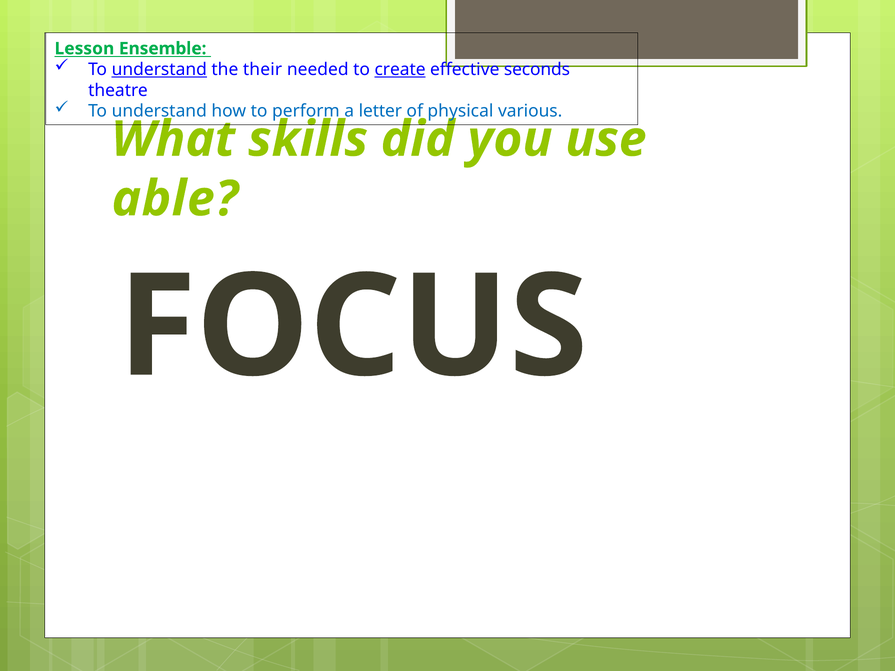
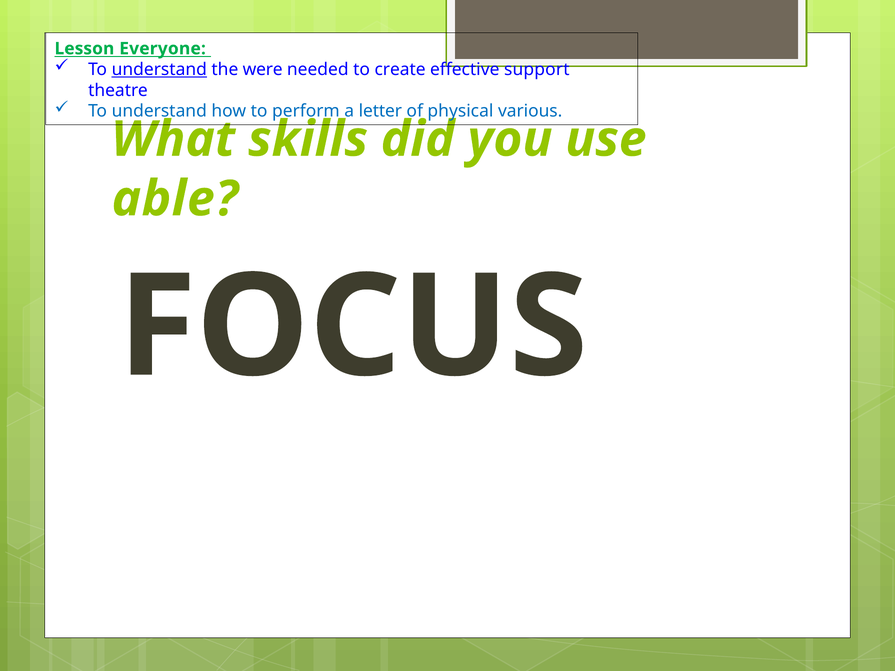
Ensemble: Ensemble -> Everyone (163, 49)
their: their -> were (263, 69)
create underline: present -> none (400, 69)
seconds: seconds -> support (537, 69)
